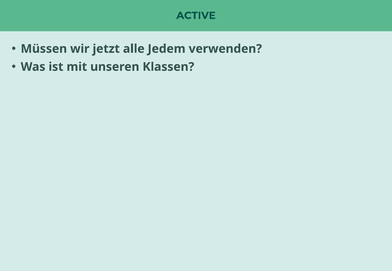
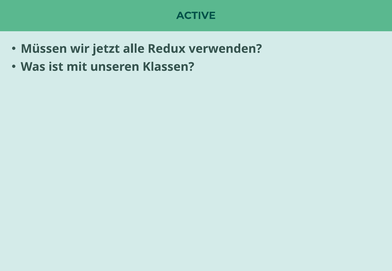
Jedem: Jedem -> Redux (167, 49)
